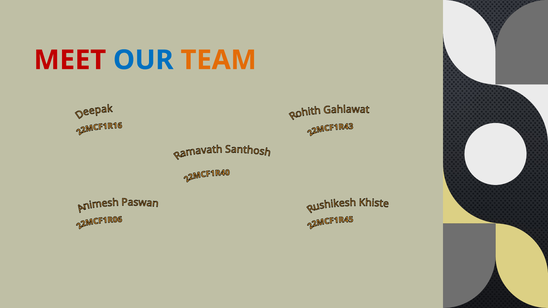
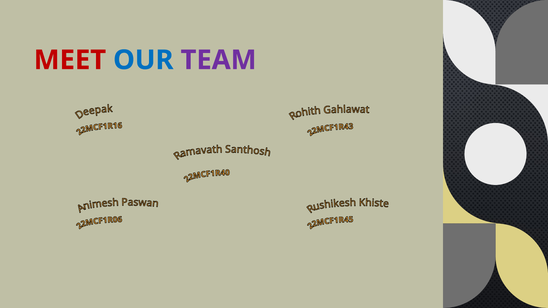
TEAM colour: orange -> purple (219, 60)
